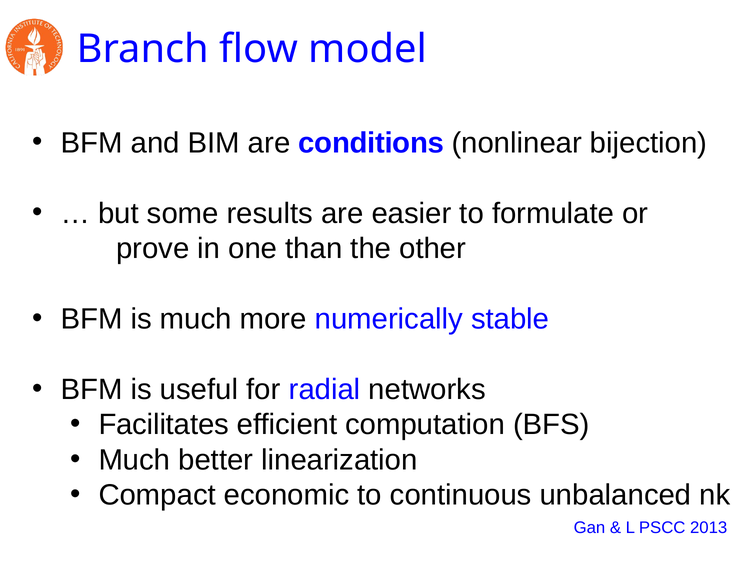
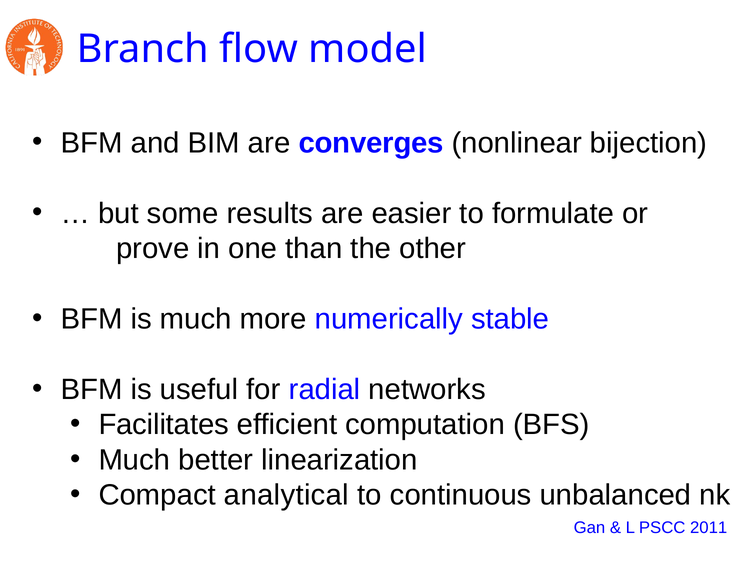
conditions: conditions -> converges (371, 143)
economic: economic -> analytical (286, 495)
2013: 2013 -> 2011 (709, 528)
